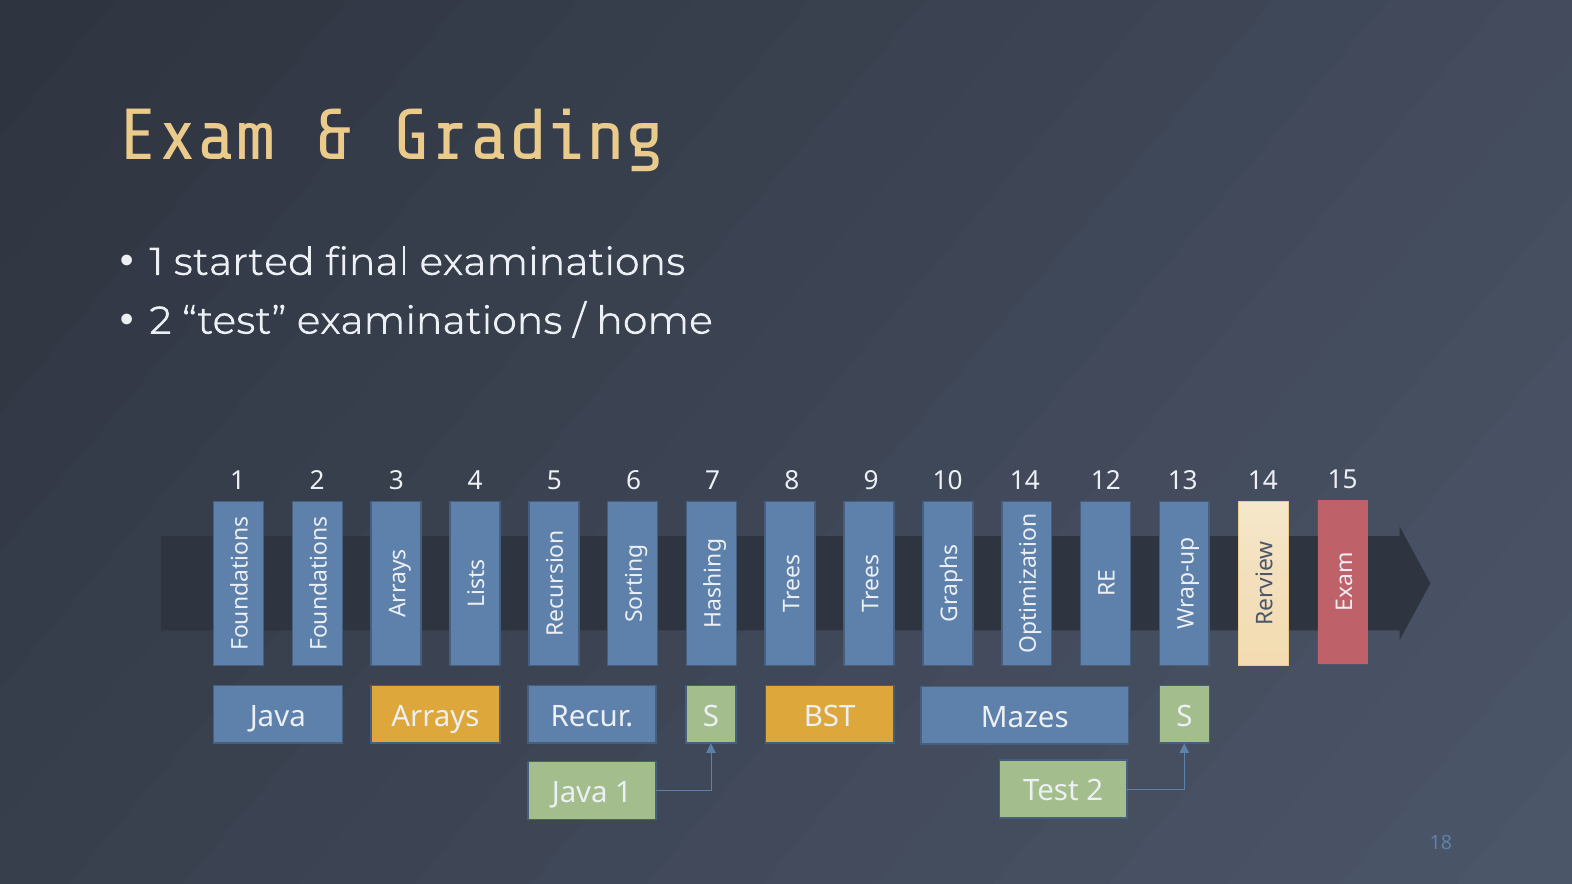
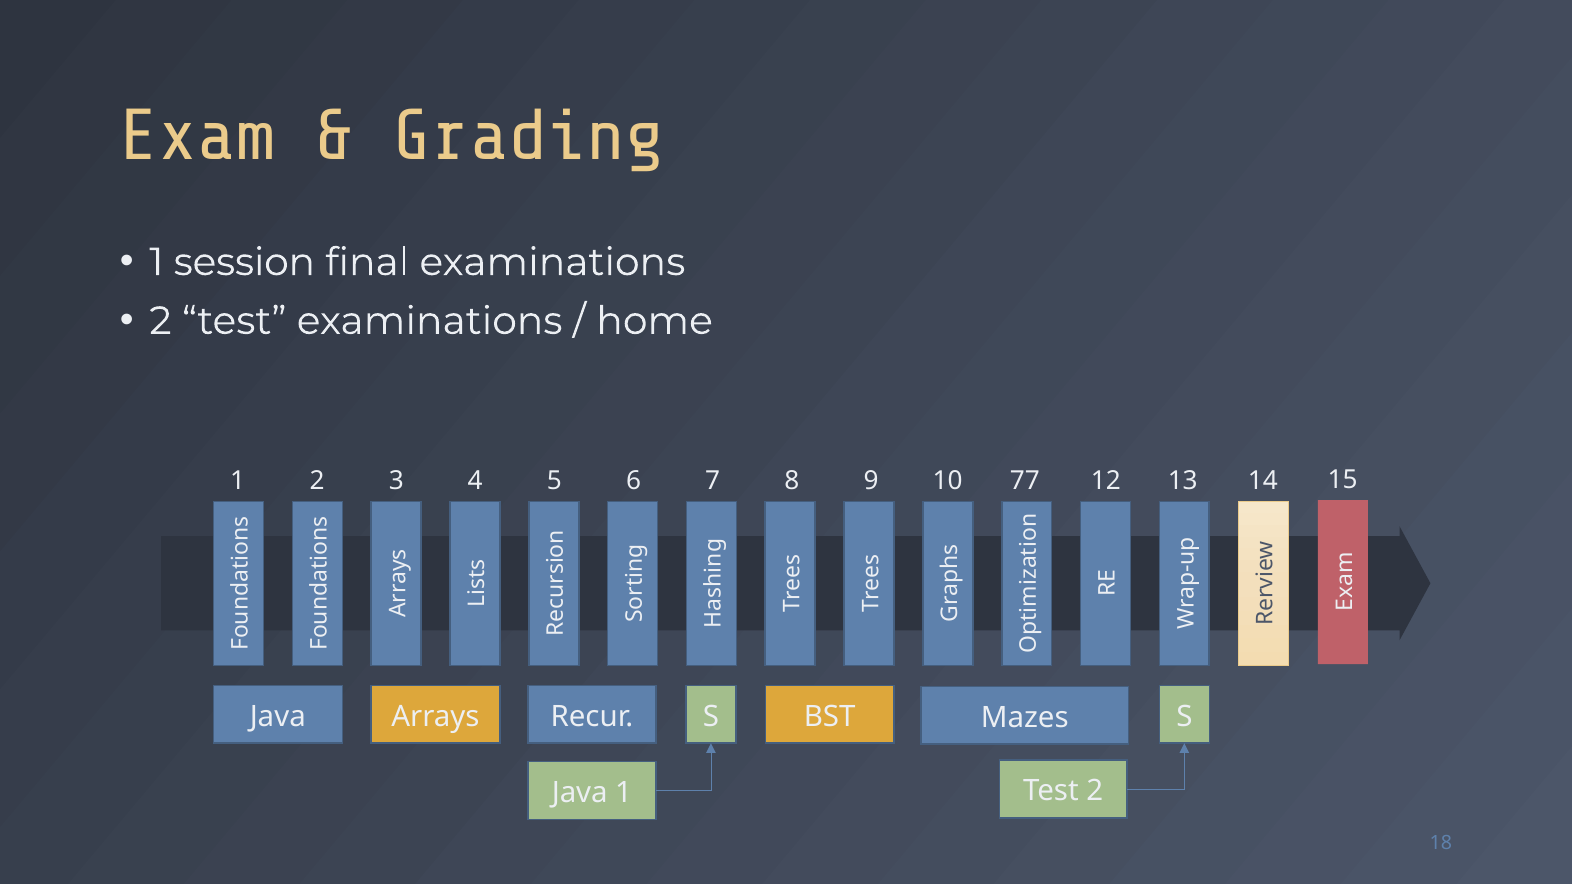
started: started -> session (244, 262)
10 14: 14 -> 77 (1025, 481)
